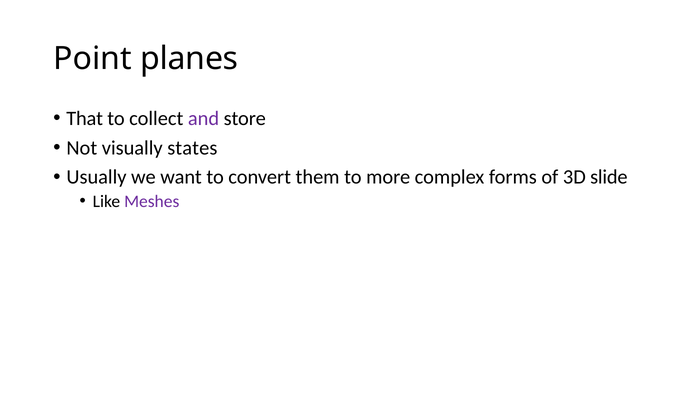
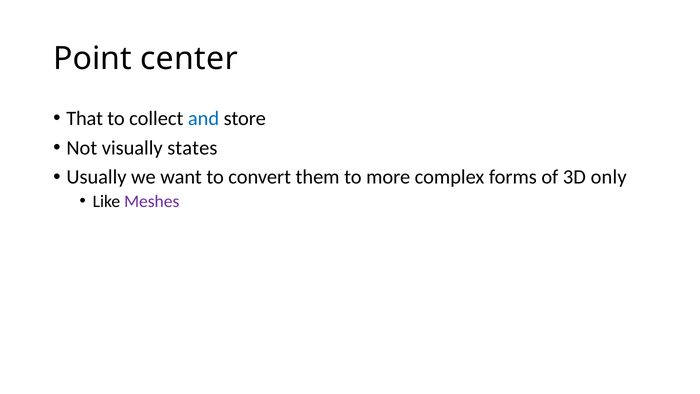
planes: planes -> center (189, 59)
and colour: purple -> blue (204, 118)
slide: slide -> only (609, 177)
